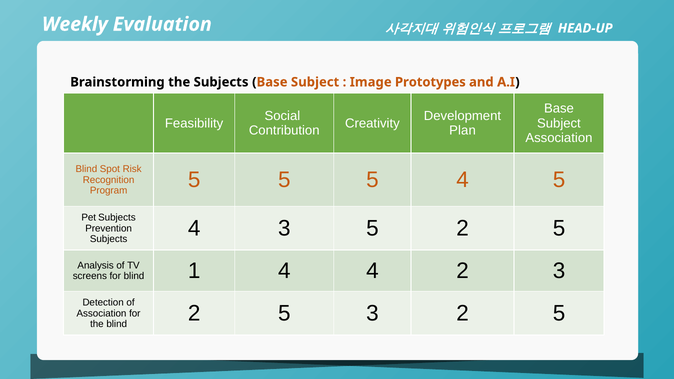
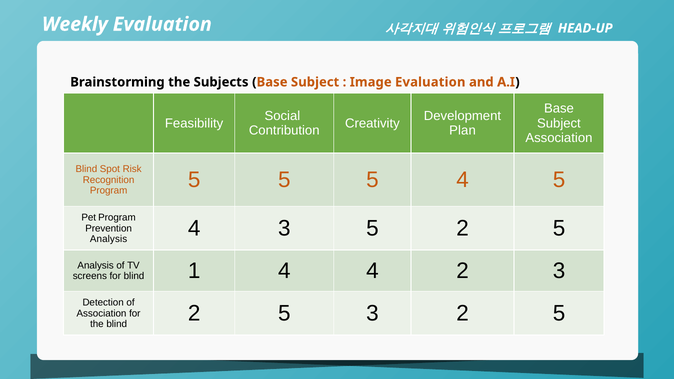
Image Prototypes: Prototypes -> Evaluation (430, 82)
Pet Subjects: Subjects -> Program (117, 217)
Subjects: Subjects -> Analysis (109, 239)
